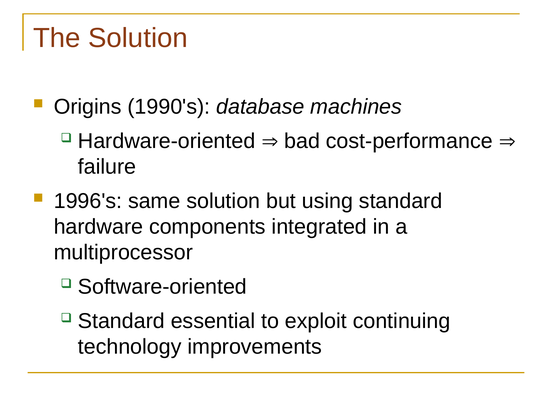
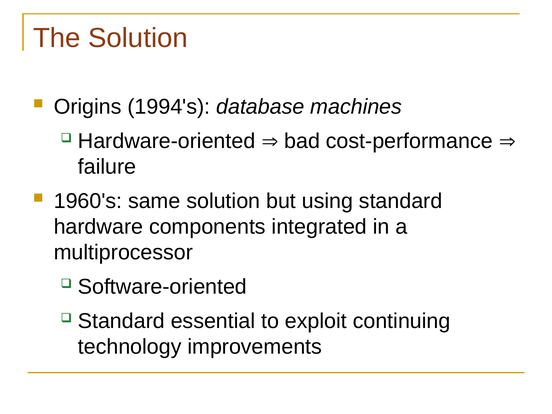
1990's: 1990's -> 1994's (169, 107)
1996's: 1996's -> 1960's (88, 201)
